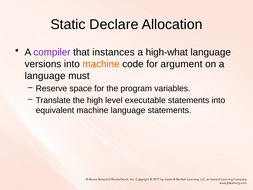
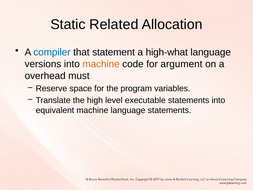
Declare: Declare -> Related (114, 24)
compiler colour: purple -> blue (52, 52)
instances: instances -> statement (114, 52)
language: language -> overhead (45, 76)
